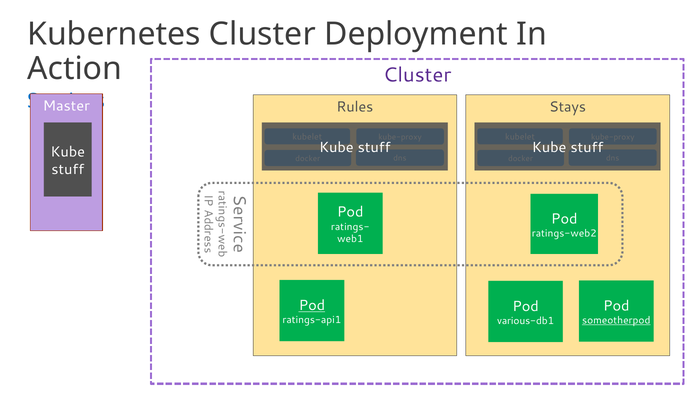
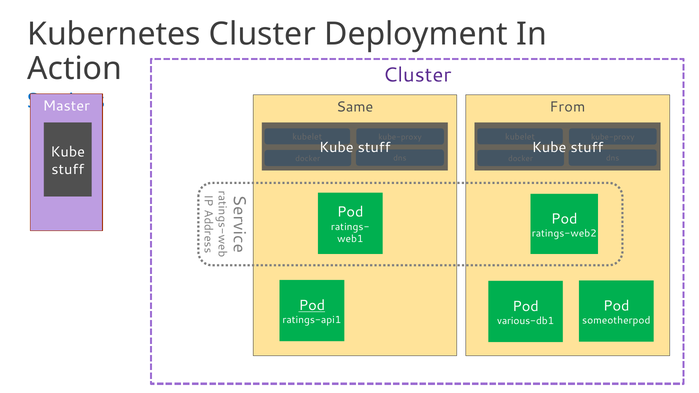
Rules: Rules -> Same (355, 107)
Stays: Stays -> From (567, 107)
someotherpod underline: present -> none (616, 321)
